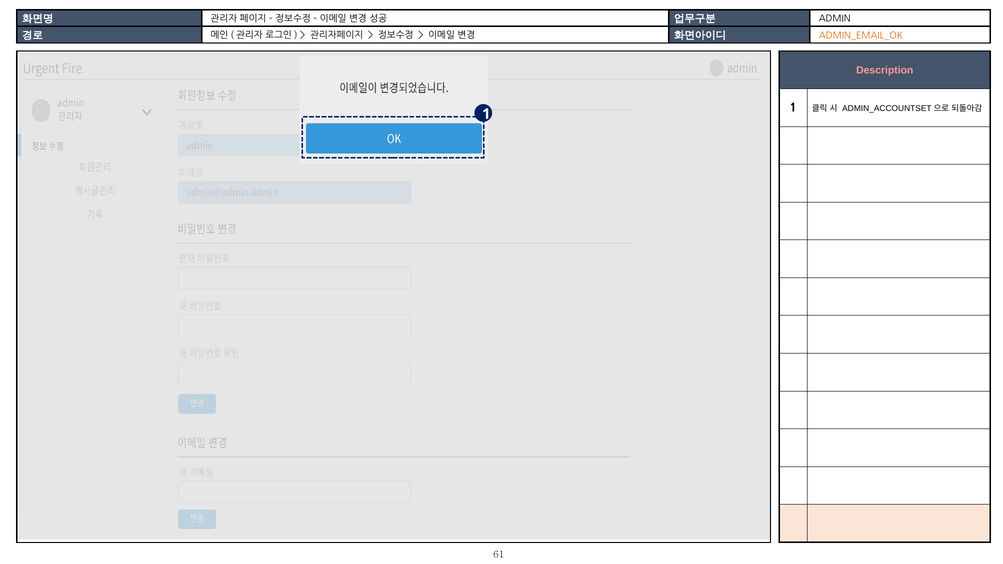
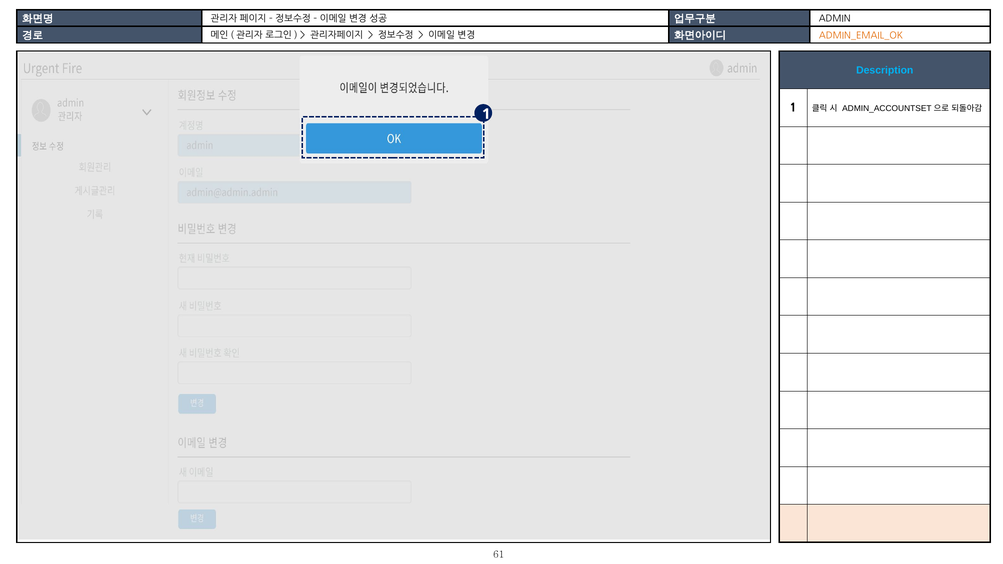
Description colour: pink -> light blue (885, 70)
